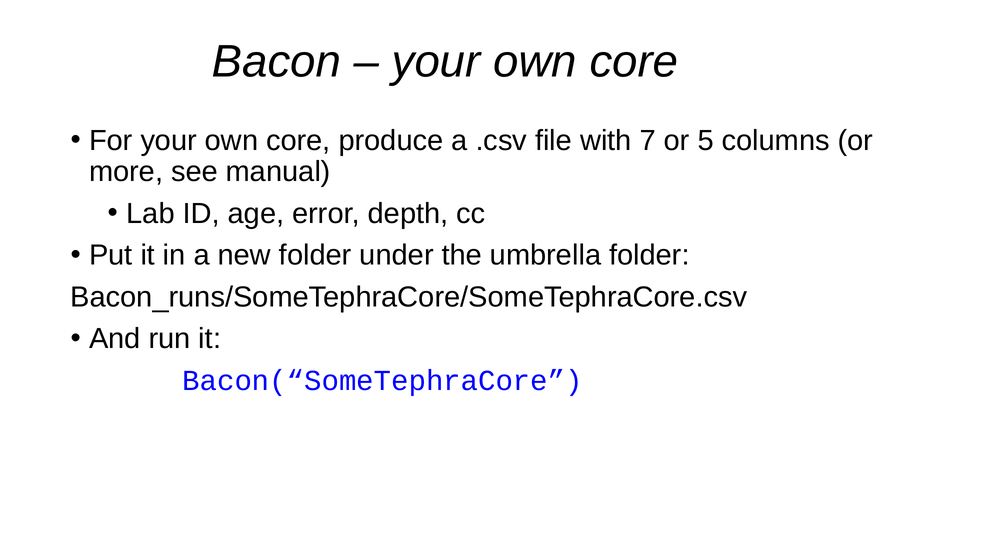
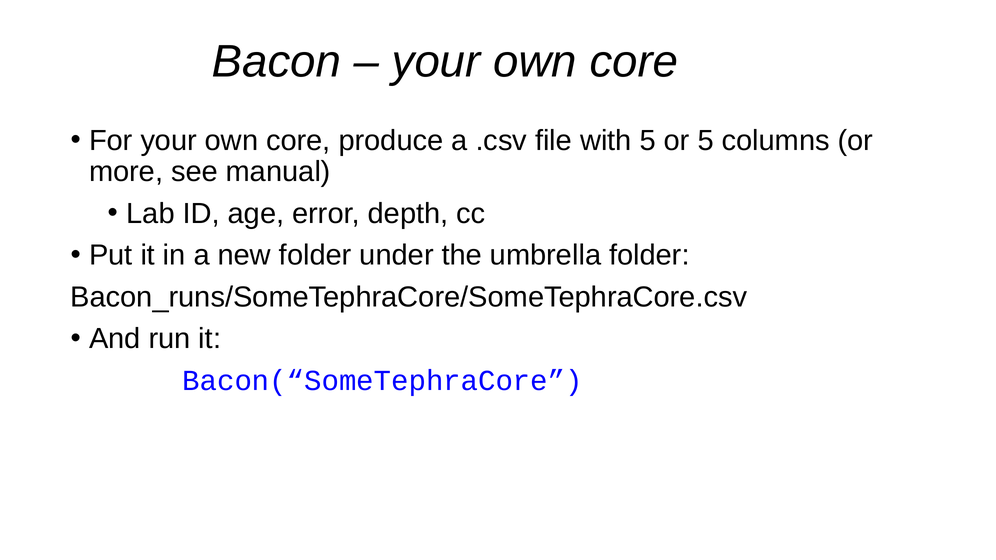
with 7: 7 -> 5 (648, 140)
